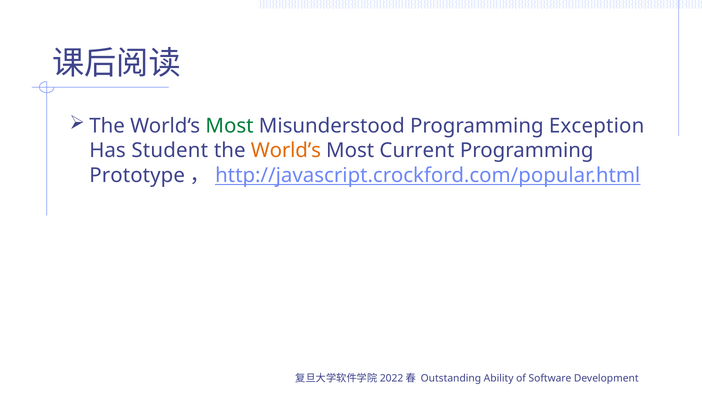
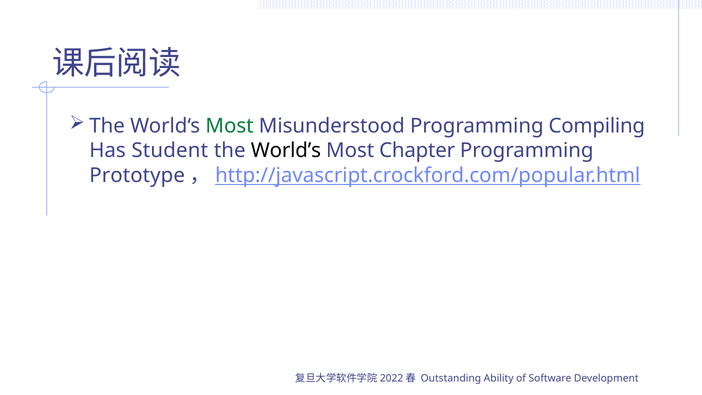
Exception: Exception -> Compiling (597, 126)
World’s colour: orange -> black (286, 151)
Current: Current -> Chapter (417, 151)
